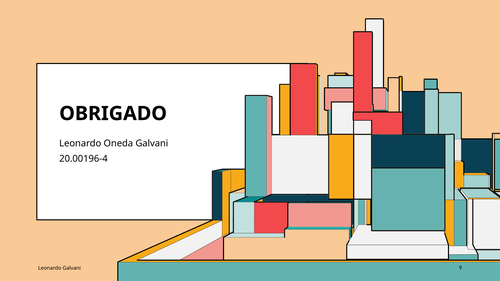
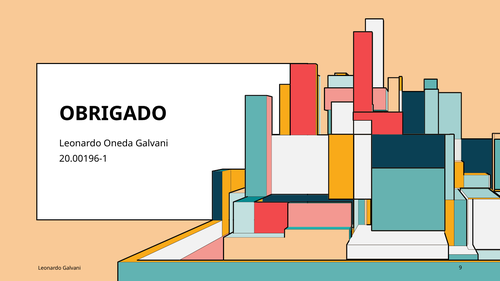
20.00196-4: 20.00196-4 -> 20.00196-1 (83, 159)
